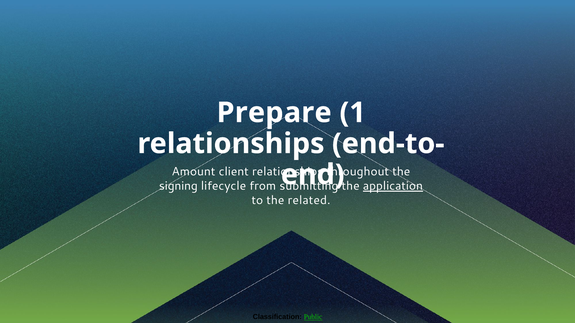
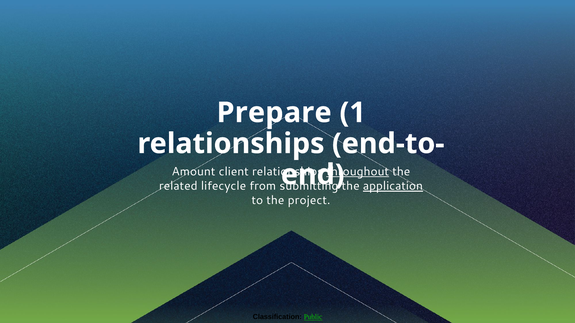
throughout underline: none -> present (358, 172)
signing: signing -> related (178, 186)
related: related -> project (309, 201)
